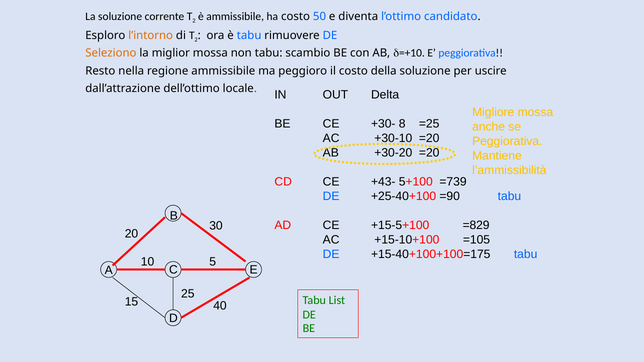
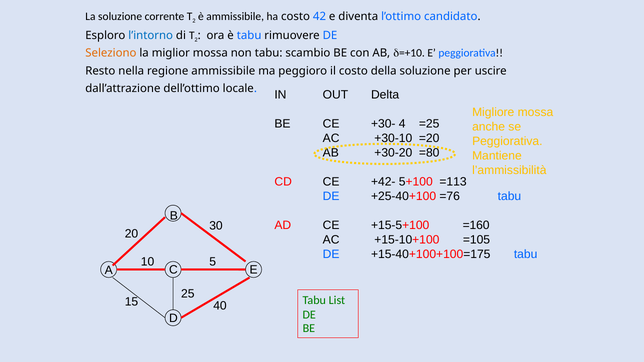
50: 50 -> 42 (320, 16)
l’intorno colour: orange -> blue (151, 35)
8: 8 -> 4 (402, 124)
+30-20 =20: =20 -> =80 (429, 153)
+43-: +43- -> +42- (383, 182)
=739: =739 -> =113 (453, 182)
=90: =90 -> =76 (450, 196)
=829: =829 -> =160 (476, 225)
